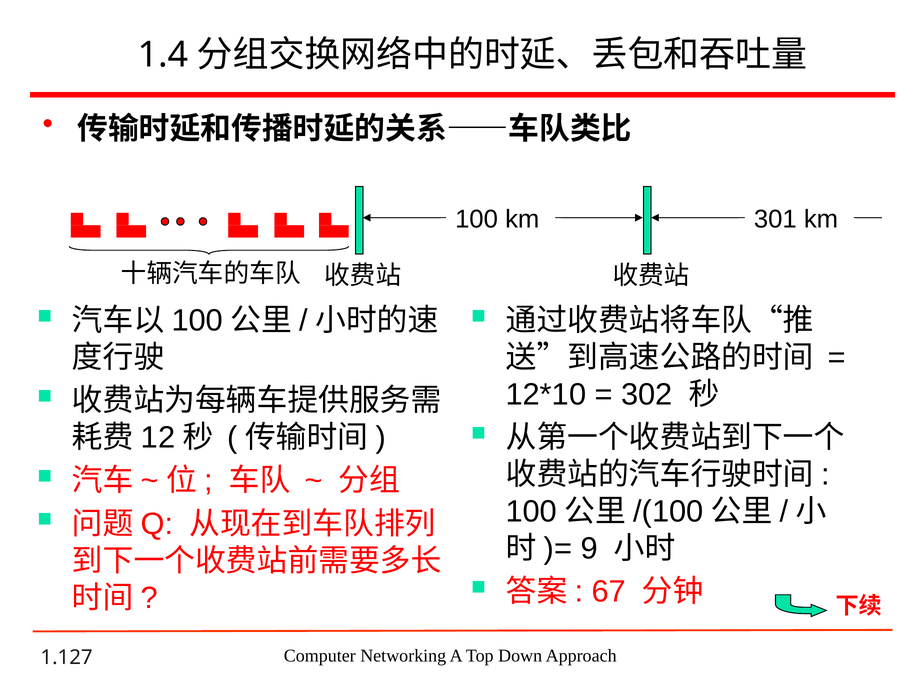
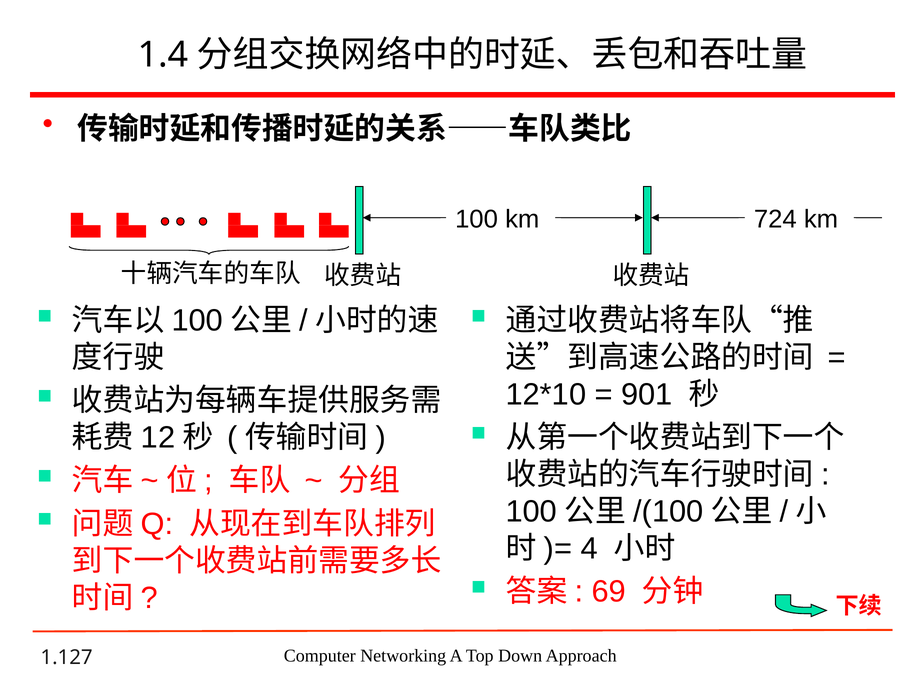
301: 301 -> 724 (775, 219)
302: 302 -> 901 (647, 395)
9: 9 -> 4 (589, 549)
67: 67 -> 69 (609, 592)
